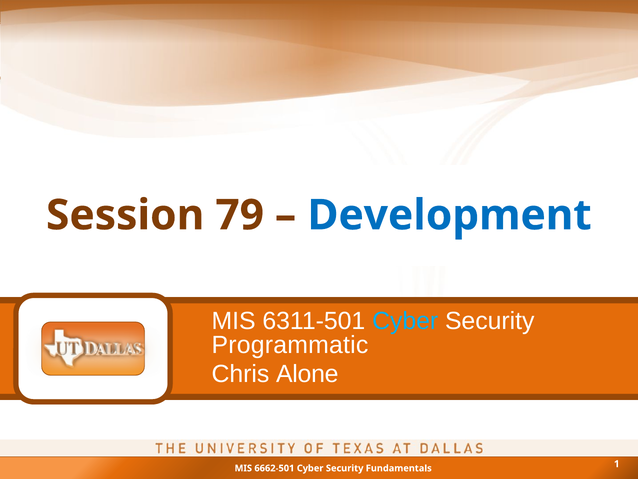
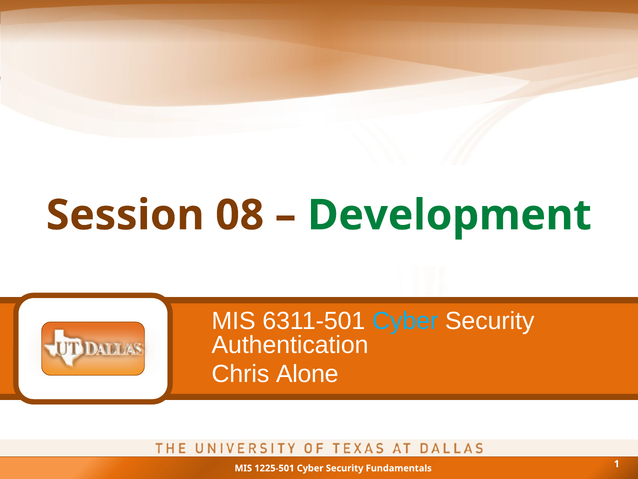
79: 79 -> 08 (240, 215)
Development colour: blue -> green (450, 215)
Programmatic: Programmatic -> Authentication (290, 345)
6662-501: 6662-501 -> 1225-501 (274, 468)
